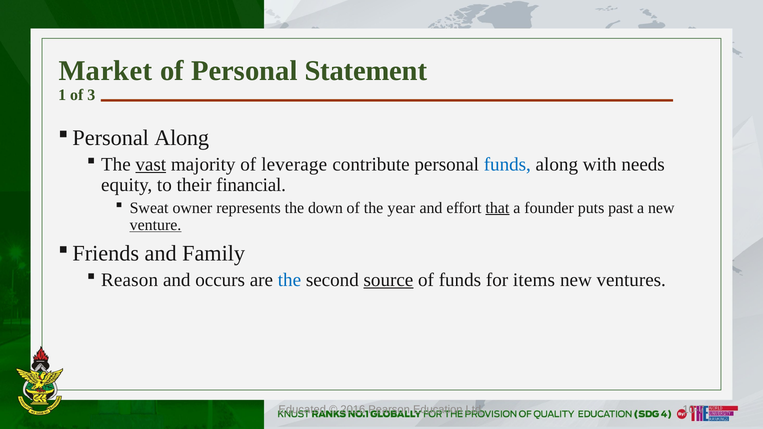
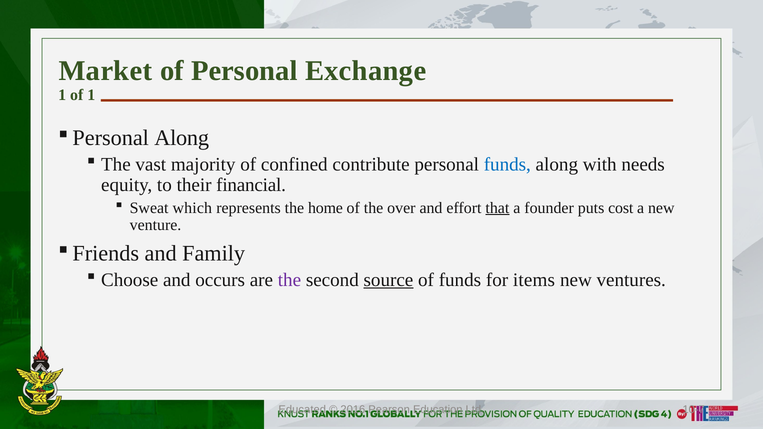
Statement: Statement -> Exchange (366, 71)
of 3: 3 -> 1 (91, 95)
vast underline: present -> none (151, 164)
leverage: leverage -> confined (294, 164)
owner: owner -> which (192, 208)
down: down -> home (325, 208)
year: year -> over (401, 208)
past: past -> cost (621, 208)
venture underline: present -> none (156, 225)
Reason: Reason -> Choose (130, 280)
the colour: blue -> purple (289, 280)
